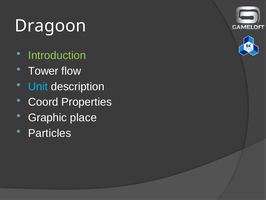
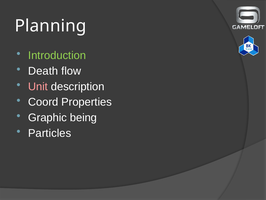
Dragoon: Dragoon -> Planning (51, 26)
Tower: Tower -> Death (43, 71)
Unit colour: light blue -> pink (38, 86)
place: place -> being (83, 117)
